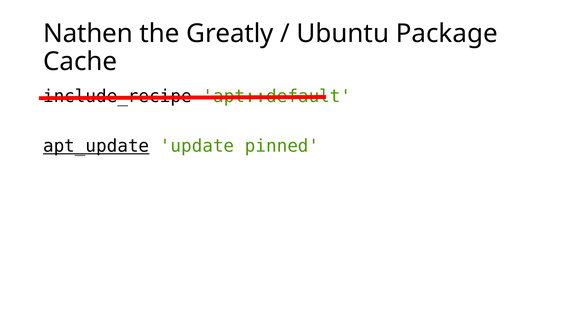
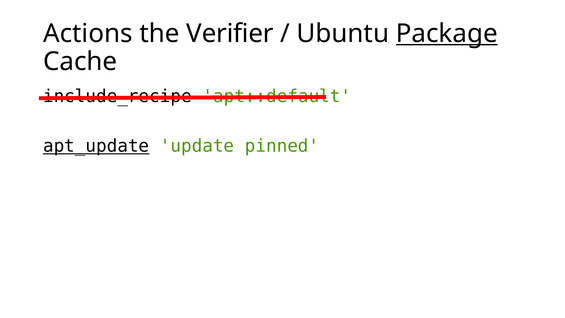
Nathen: Nathen -> Actions (88, 33)
Greatly: Greatly -> Verifier (230, 33)
Package underline: none -> present (447, 33)
